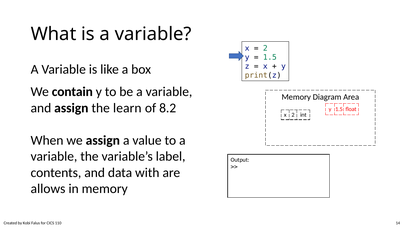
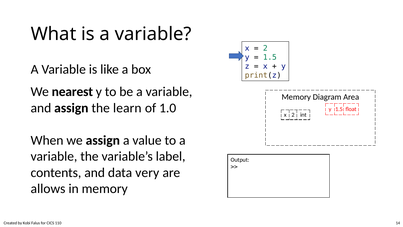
contain: contain -> nearest (72, 92)
8.2: 8.2 -> 1.0 (168, 108)
with: with -> very (147, 172)
